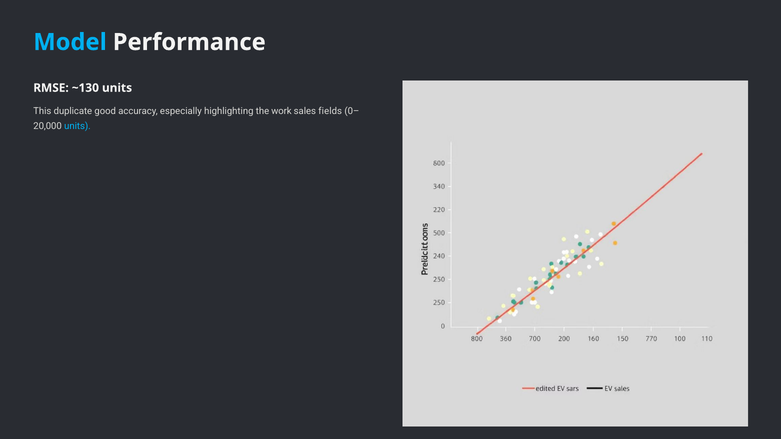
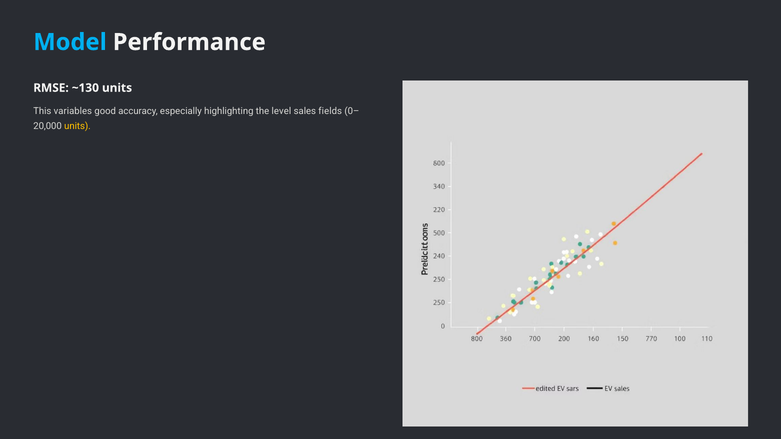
duplicate: duplicate -> variables (73, 111)
work: work -> level (281, 111)
units colour: light blue -> yellow (77, 126)
